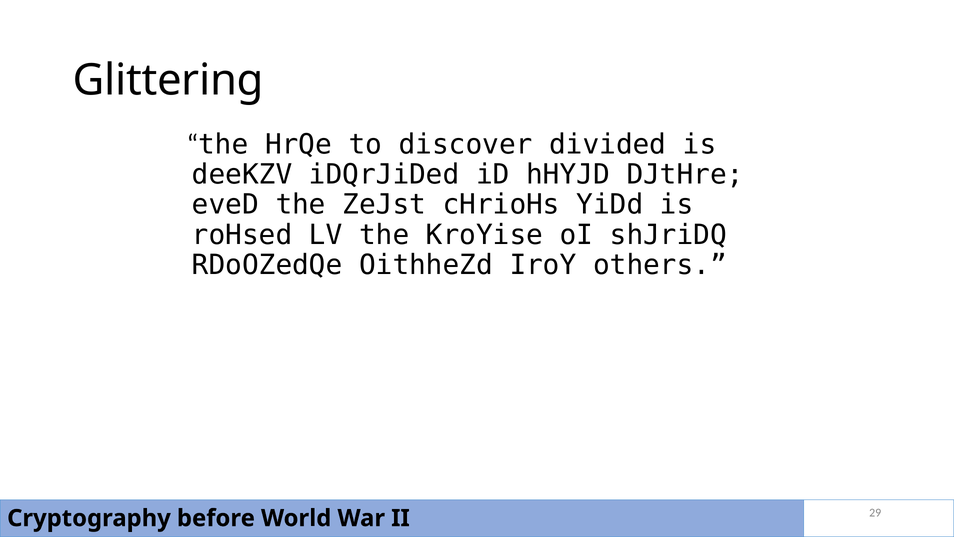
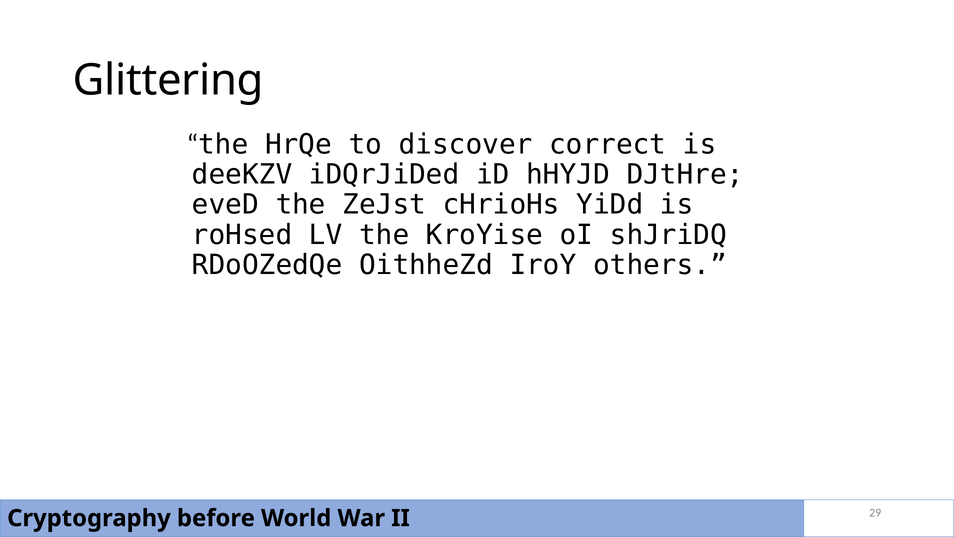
divided: divided -> correct (608, 145)
